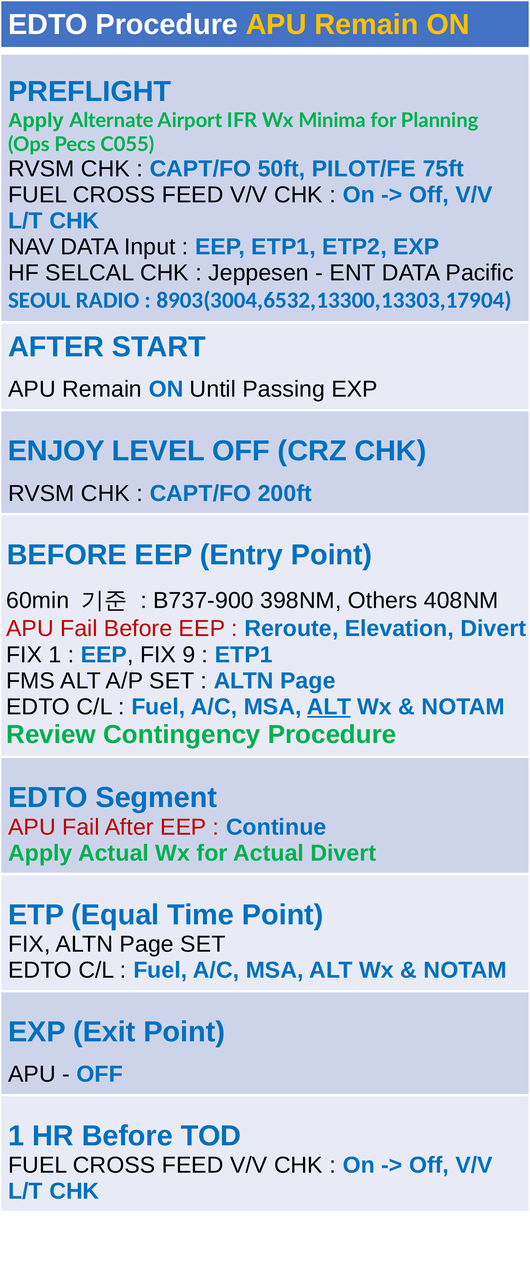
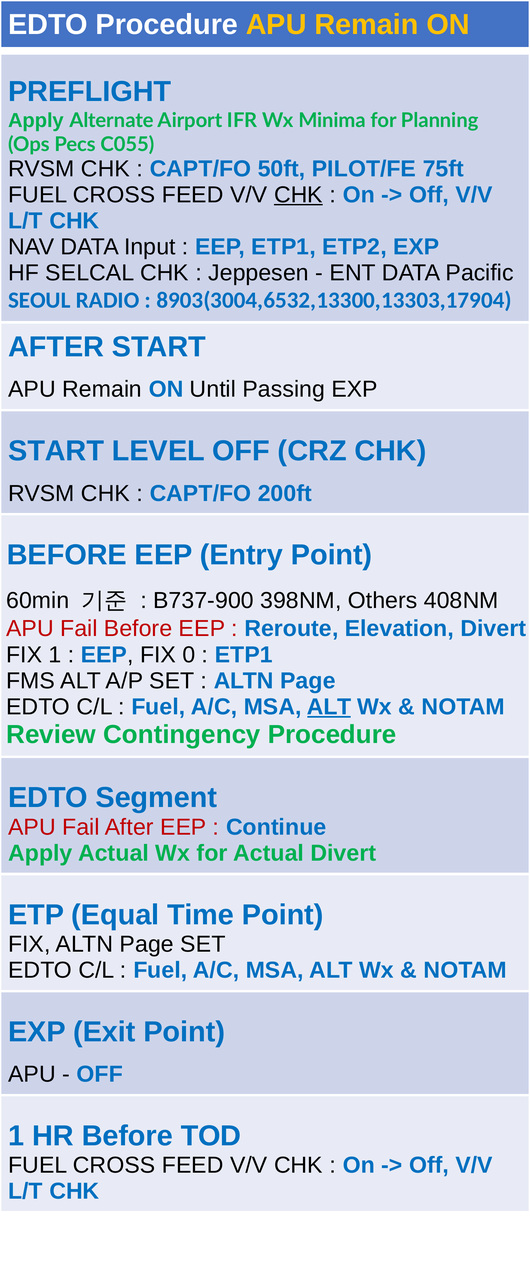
CHK underline: none -> present (298, 195)
ENJOY: ENJOY -> START (56, 451)
9: 9 -> 0 (189, 654)
